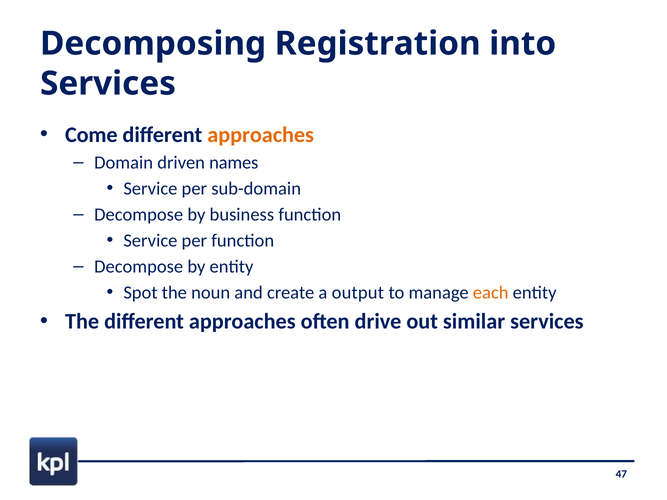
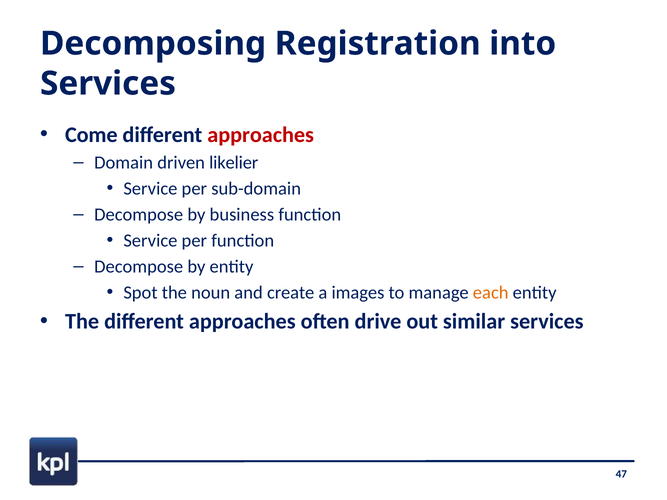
approaches colour: orange -> red (261, 135)
names: names -> likelier (234, 163)
output: output -> images (358, 293)
